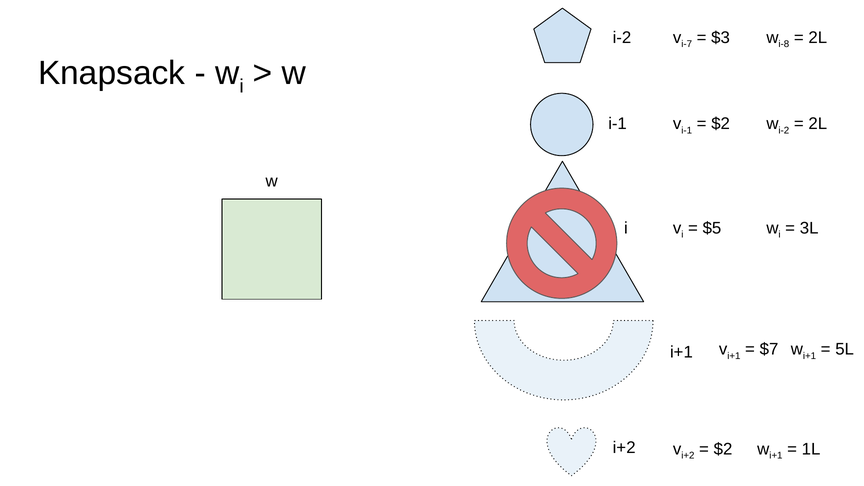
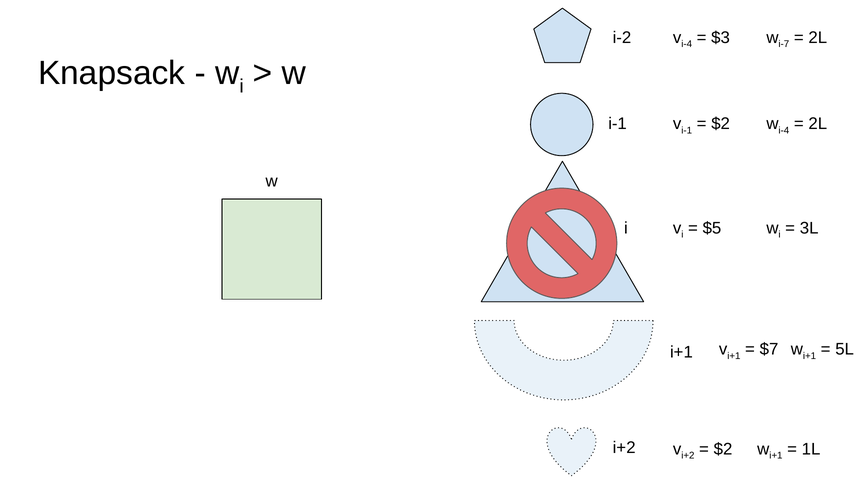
i-7: i-7 -> i-4 (687, 44)
i-8: i-8 -> i-7 (784, 44)
w i-2: i-2 -> i-4 (784, 130)
